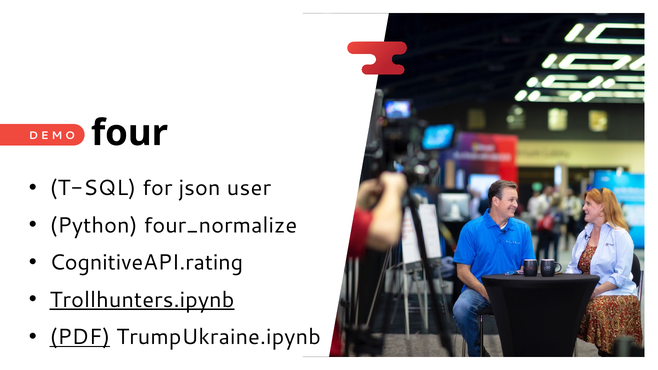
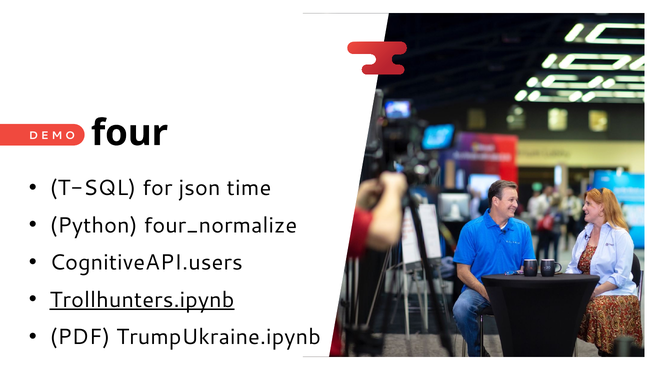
user: user -> time (249, 188)
CognitiveAPI.rating: CognitiveAPI.rating -> CognitiveAPI.users (146, 263)
PDF underline: present -> none (80, 337)
